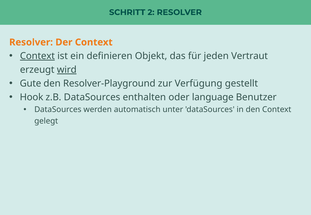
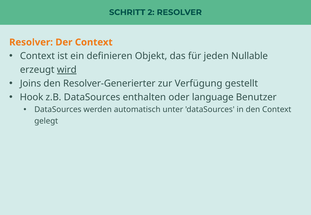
Context underline: present -> none (37, 56)
Vertraut: Vertraut -> Nullable (250, 56)
Gute: Gute -> Joins (31, 84)
Resolver-Playground: Resolver-Playground -> Resolver-Generierter (109, 84)
